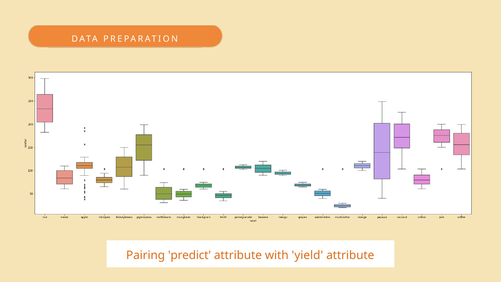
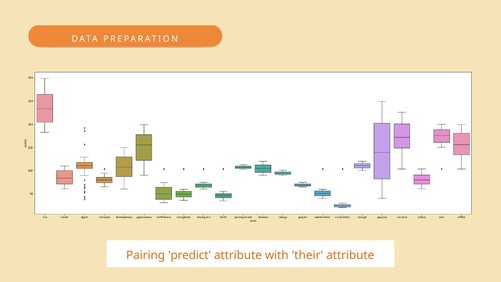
yield: yield -> their (307, 255)
